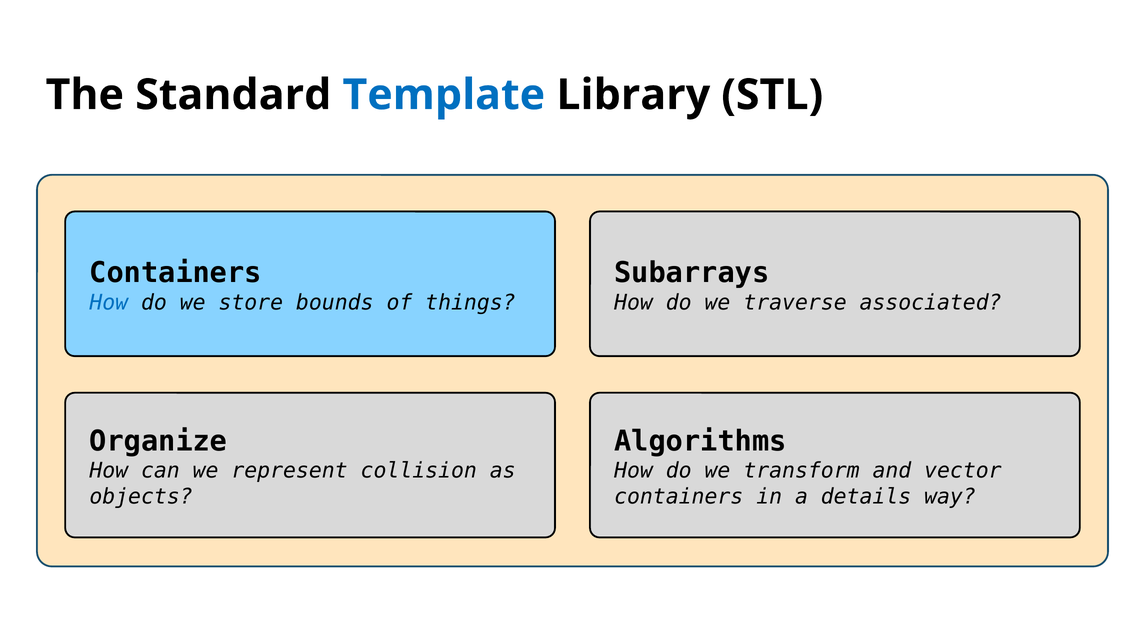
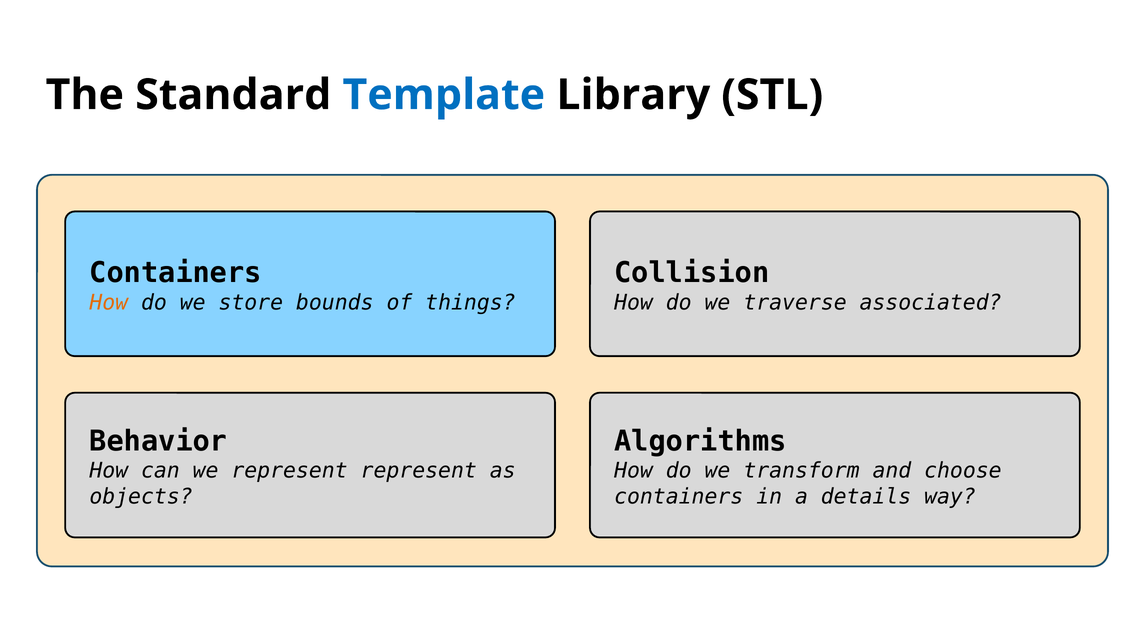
Subarrays: Subarrays -> Collision (692, 273)
How colour: blue -> orange (109, 303)
Organize: Organize -> Behavior (158, 441)
represent collision: collision -> represent (419, 471)
vector: vector -> choose (963, 471)
